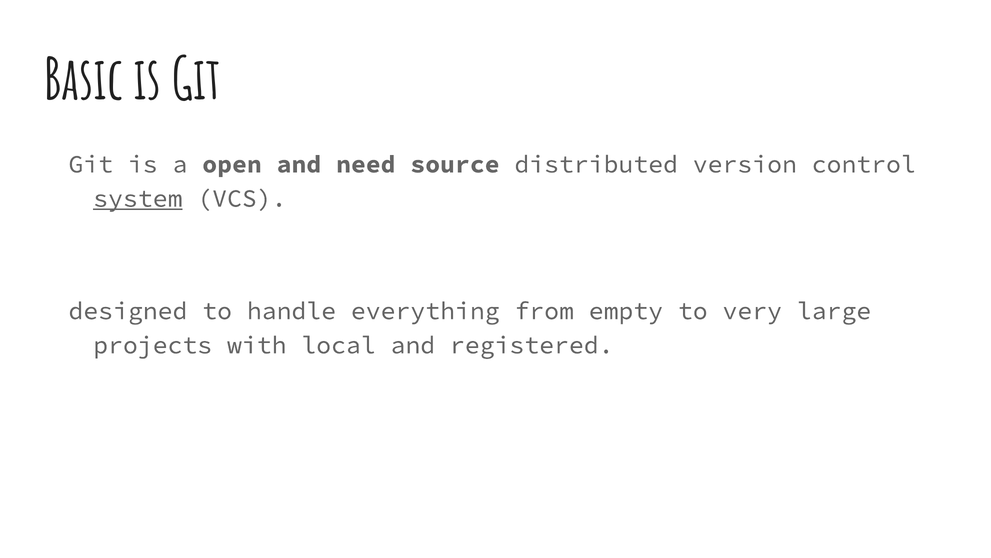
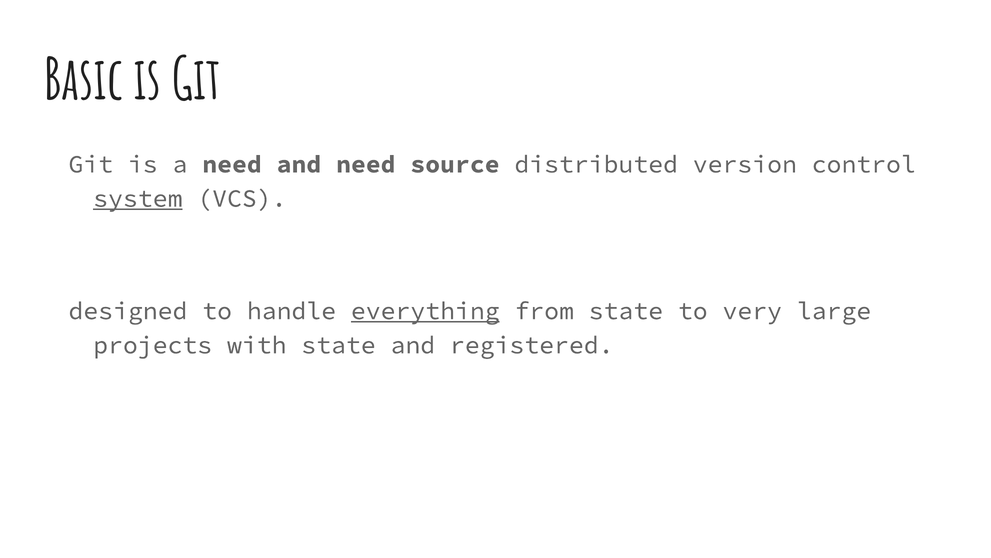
a open: open -> need (232, 164)
everything underline: none -> present (425, 311)
from empty: empty -> state (626, 311)
with local: local -> state (339, 345)
